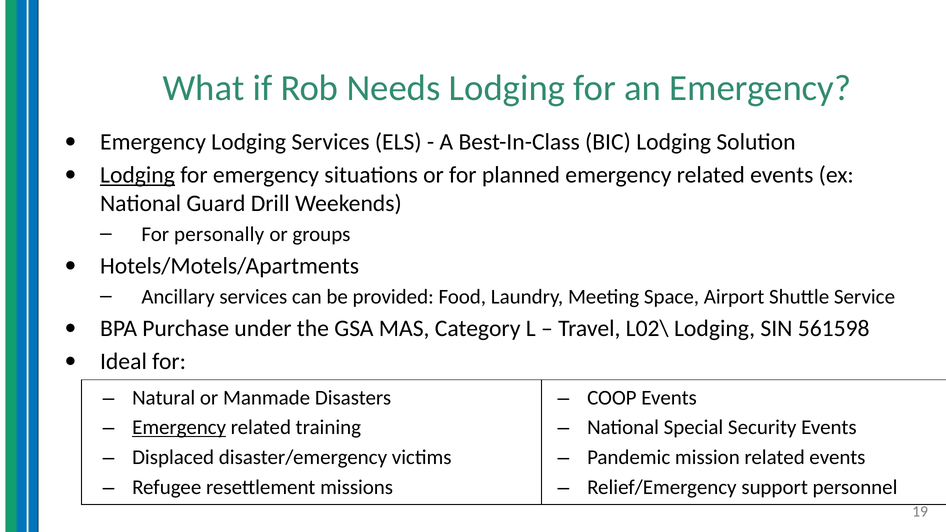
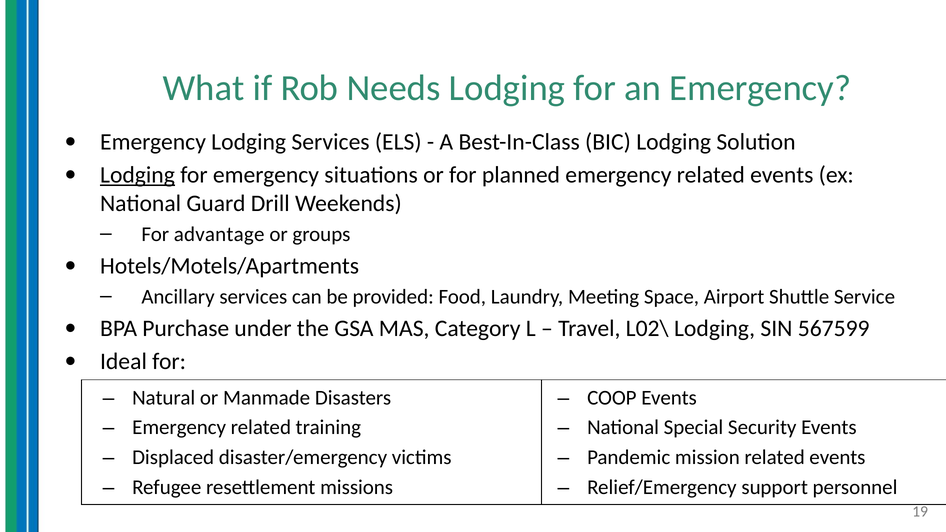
personally: personally -> advantage (219, 234)
561598: 561598 -> 567599 (834, 328)
Emergency underline: present -> none (179, 428)
